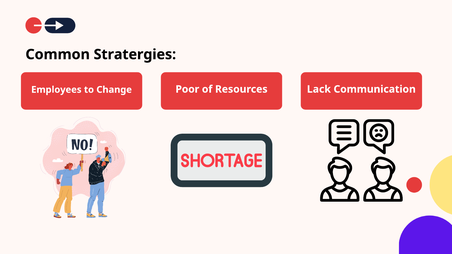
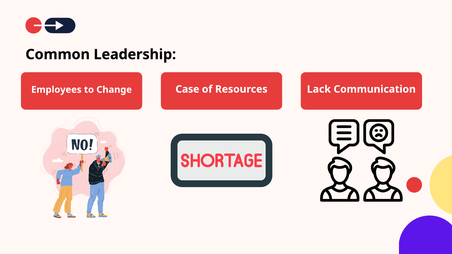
Stratergies: Stratergies -> Leadership (135, 55)
Poor: Poor -> Case (187, 89)
